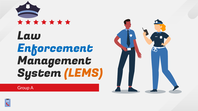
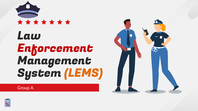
Enforcement colour: blue -> red (55, 48)
